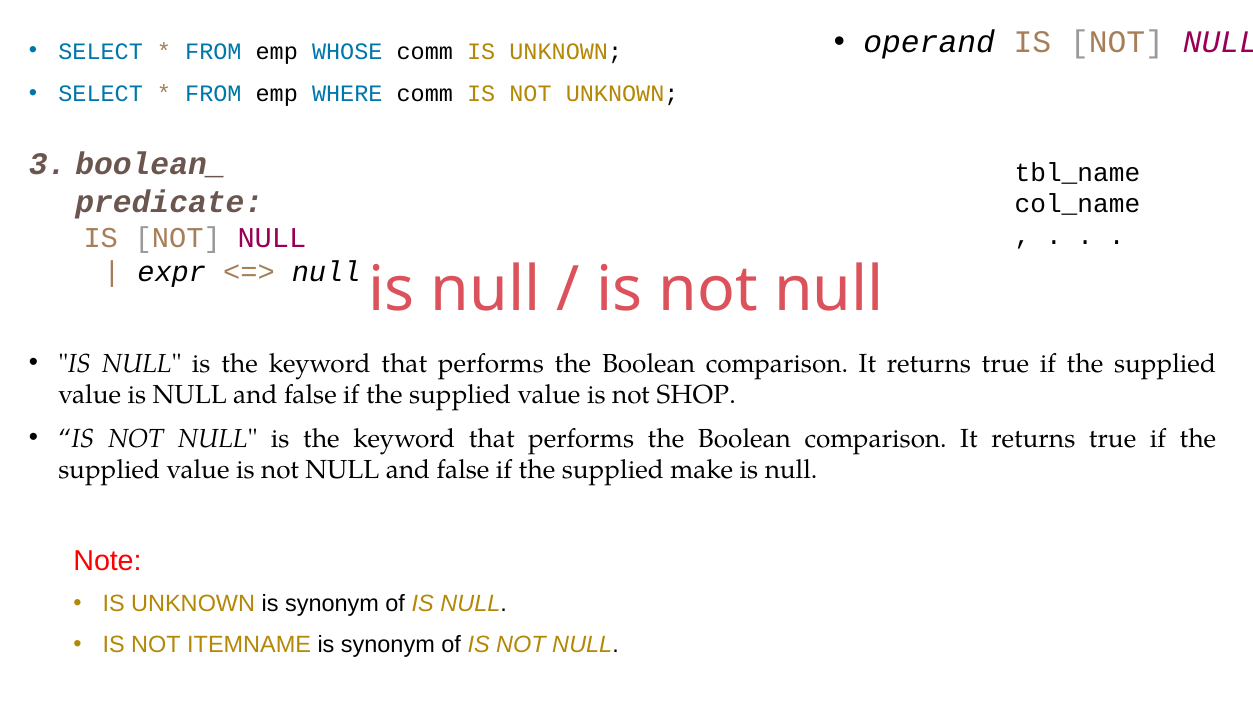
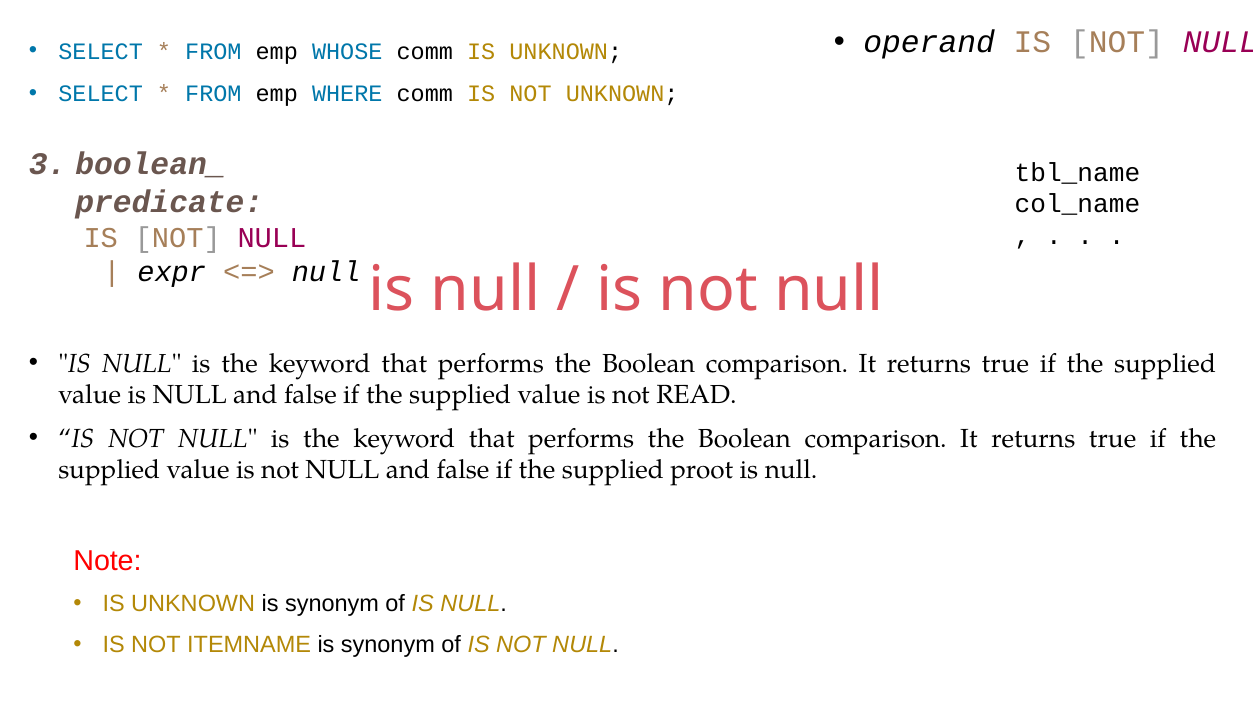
SHOP: SHOP -> READ (697, 395)
make: make -> proot (702, 470)
